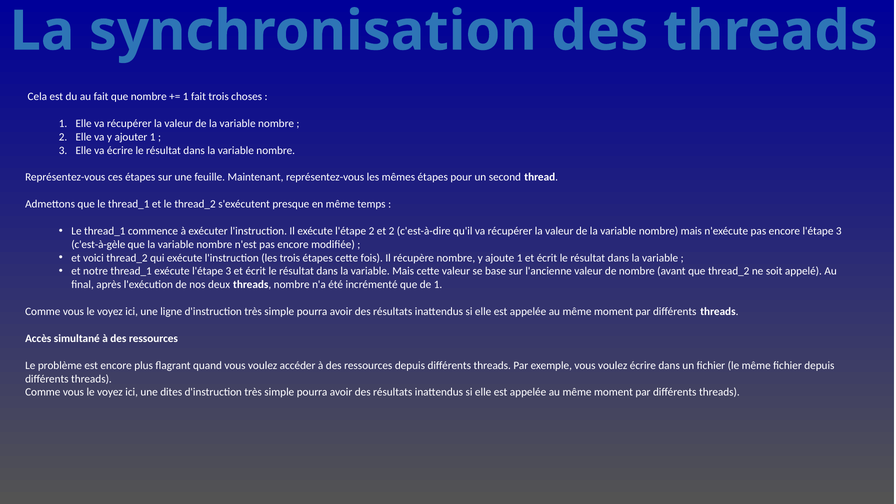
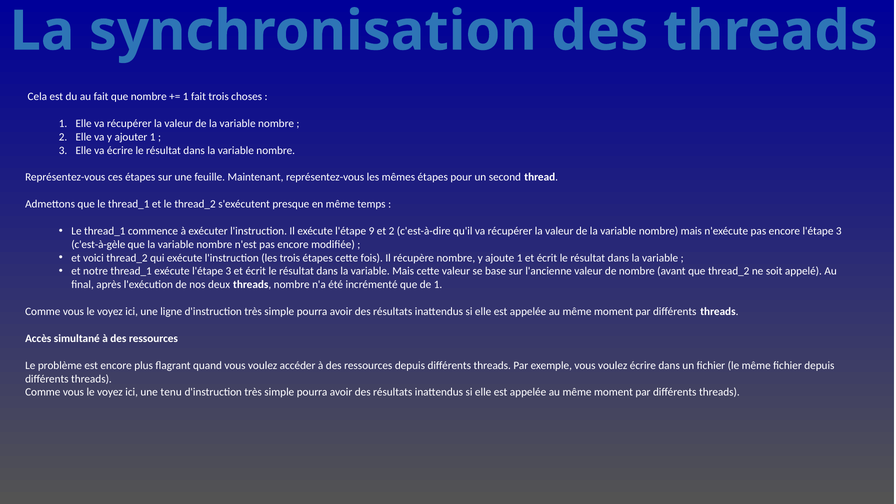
l'étape 2: 2 -> 9 (371, 231)
dites: dites -> tenu (171, 392)
